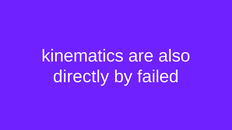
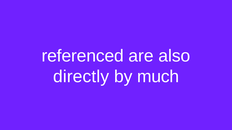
kinematics: kinematics -> referenced (83, 56)
failed: failed -> much (158, 77)
